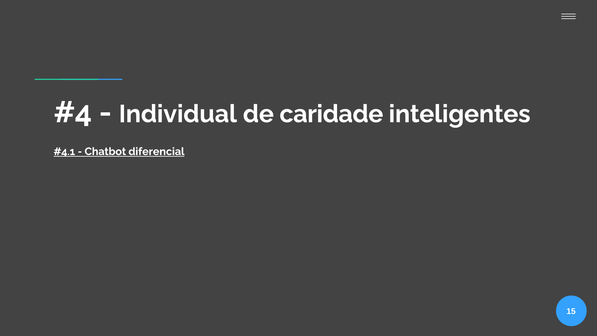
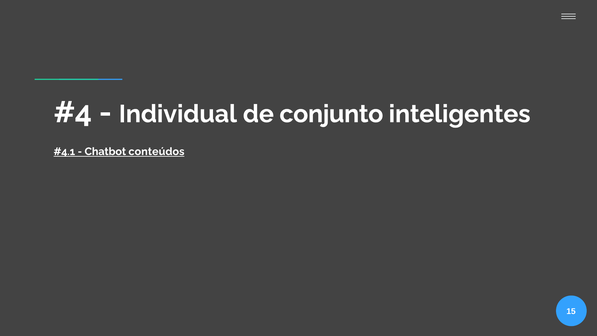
caridade: caridade -> conjunto (331, 114)
diferencial: diferencial -> conteúdos (156, 151)
